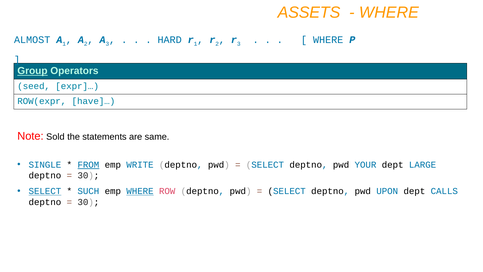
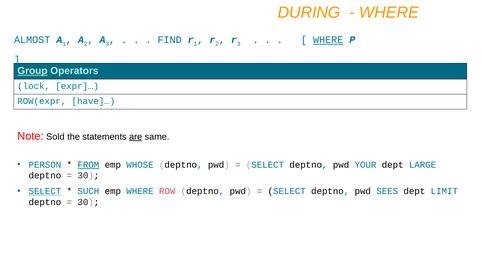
ASSETS: ASSETS -> DURING (309, 13)
HARD: HARD -> FIND (170, 40)
WHERE underline: none -> present (328, 40)
seed: seed -> lock (34, 86)
are underline: none -> present (136, 137)
SINGLE: SINGLE -> PERSON (45, 165)
WRITE: WRITE -> WHOSE (140, 165)
WHERE underline: present -> none (140, 191)
UPON: UPON -> SEES (387, 191)
CALLS: CALLS -> LIMIT (444, 191)
